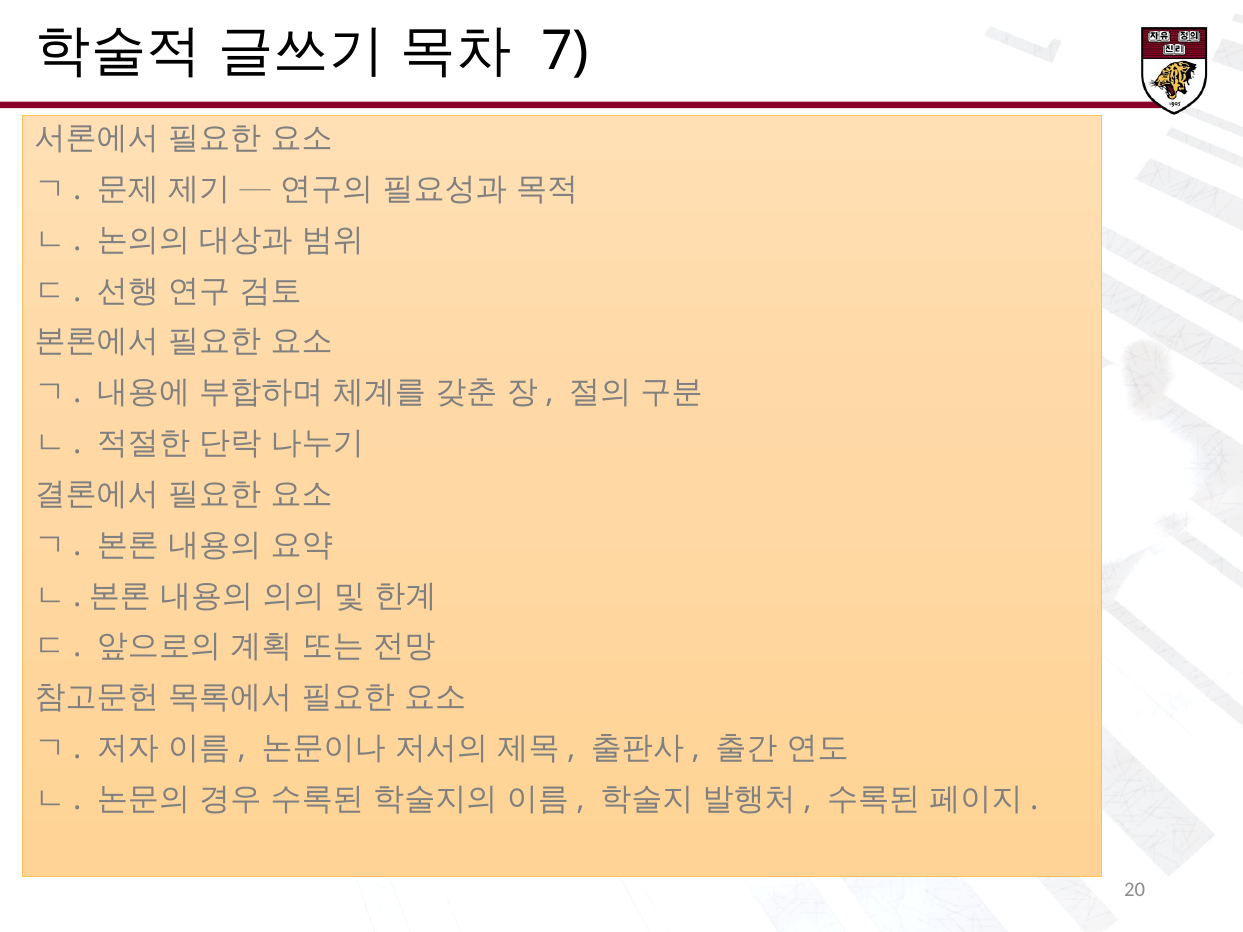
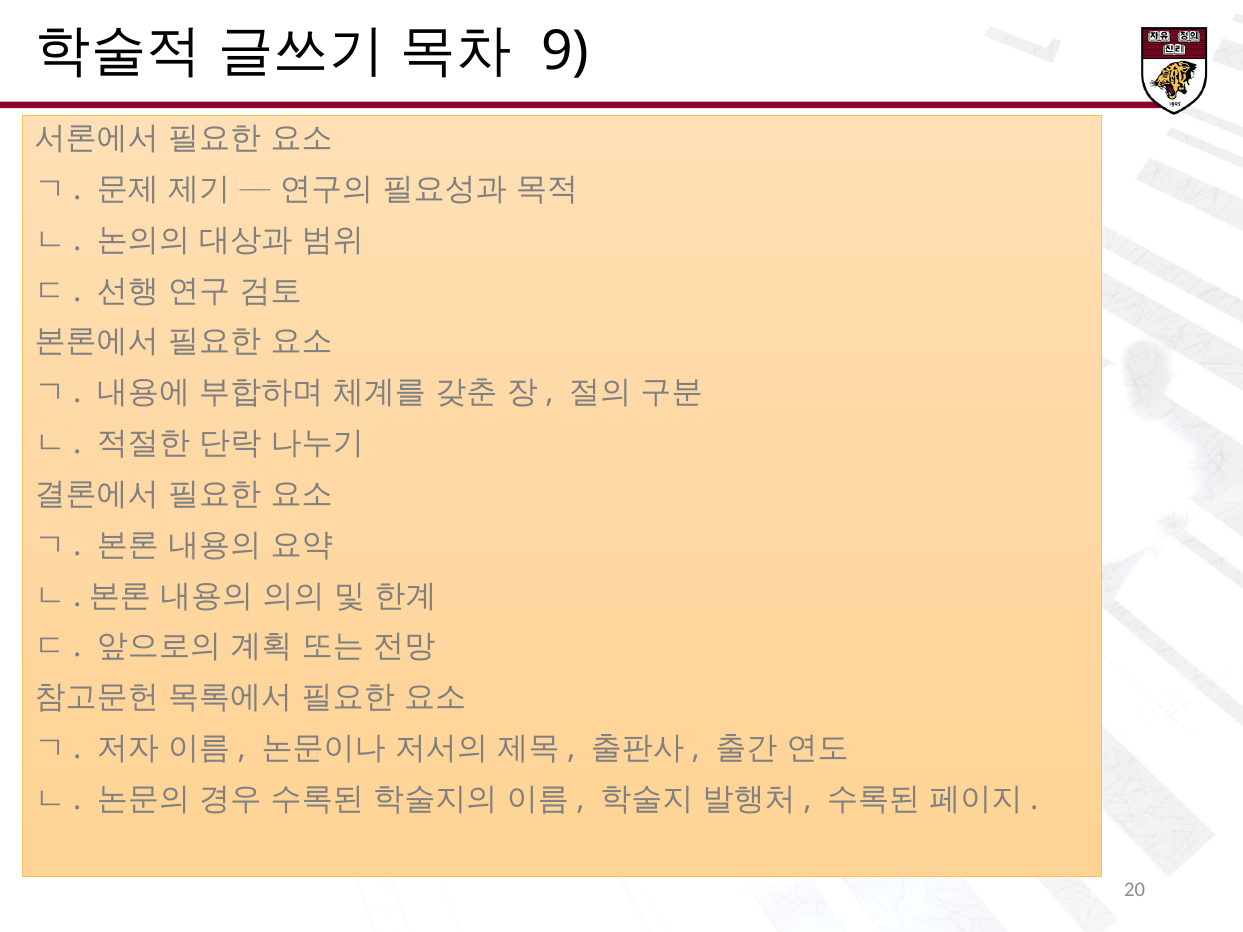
7: 7 -> 9 (565, 51)
